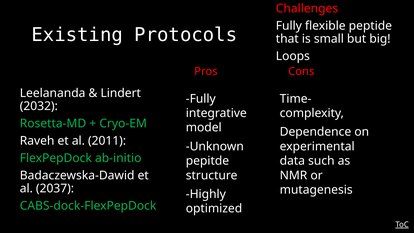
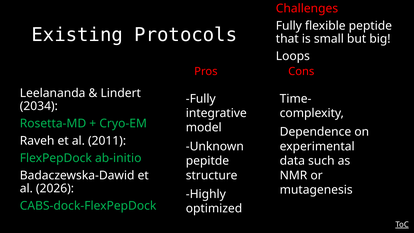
2032: 2032 -> 2034 (39, 106)
2037: 2037 -> 2026 (55, 188)
